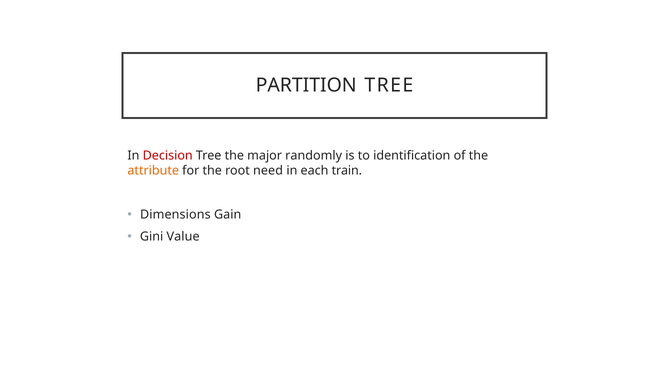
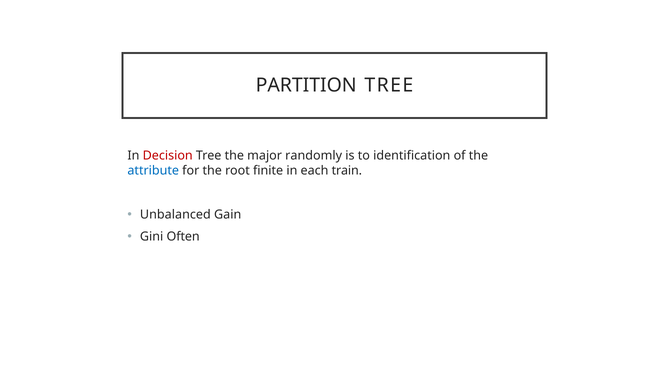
attribute colour: orange -> blue (153, 171)
need: need -> finite (268, 171)
Dimensions: Dimensions -> Unbalanced (175, 215)
Value: Value -> Often (183, 237)
